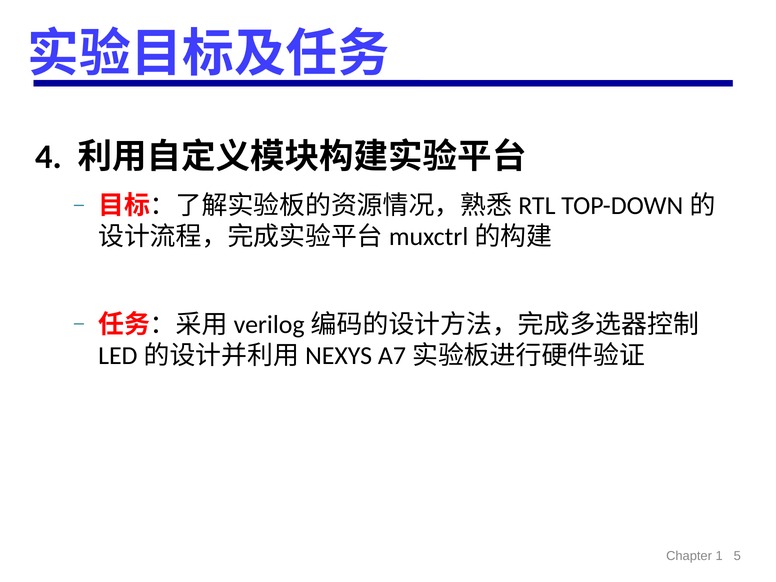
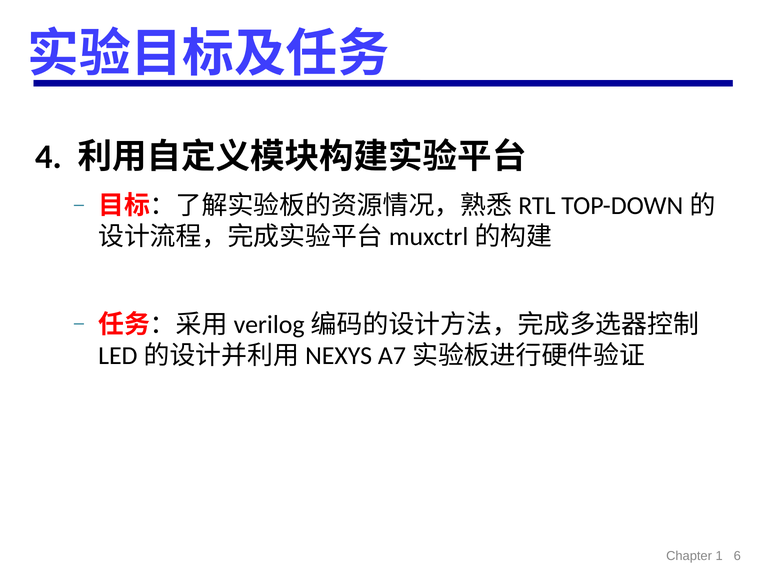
5: 5 -> 6 (737, 556)
